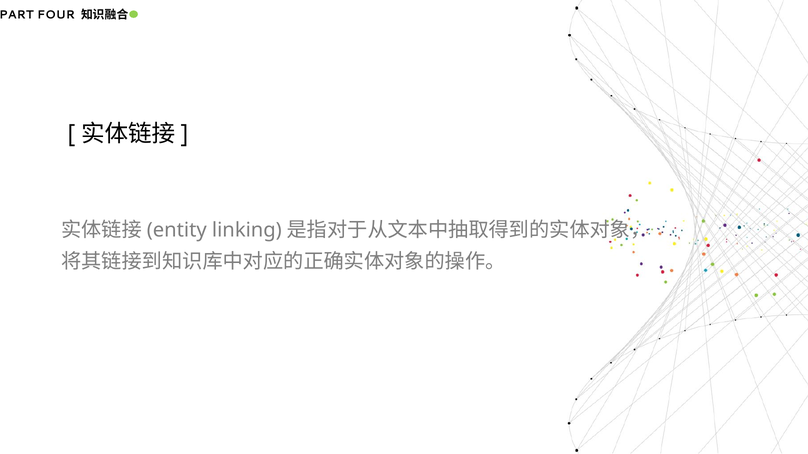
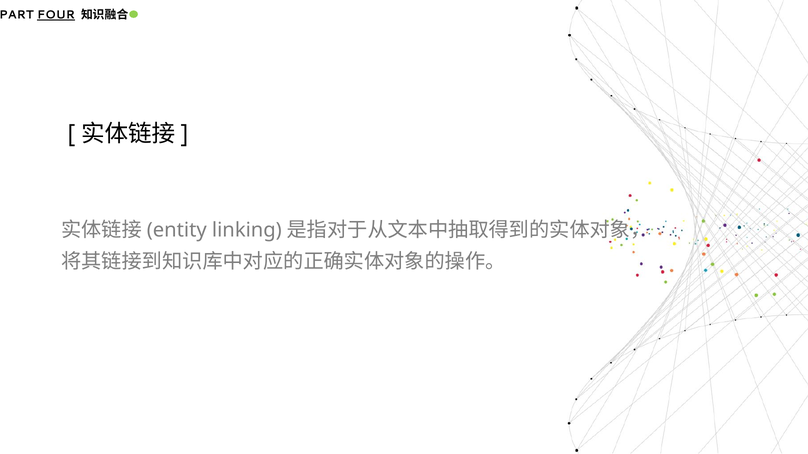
FOUR underline: none -> present (56, 15)
